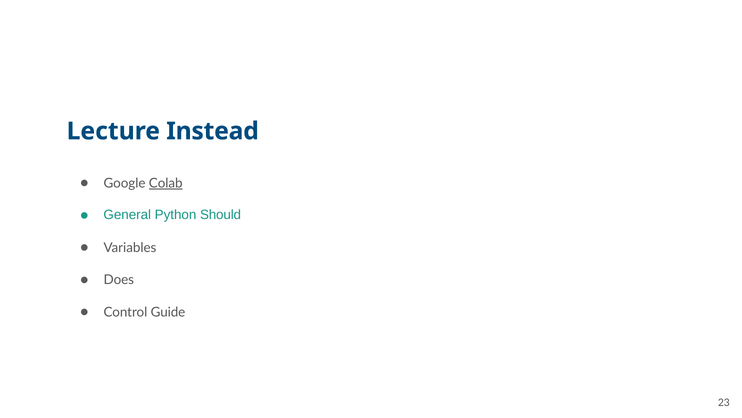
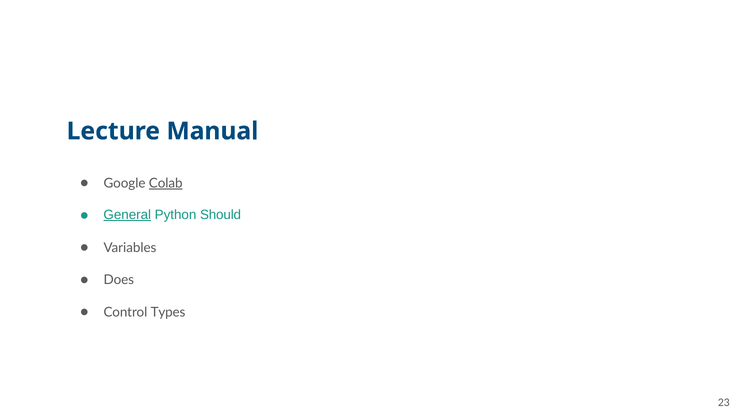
Instead: Instead -> Manual (212, 131)
General underline: none -> present (127, 214)
Guide: Guide -> Types (168, 312)
